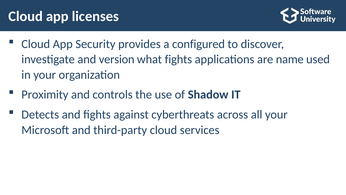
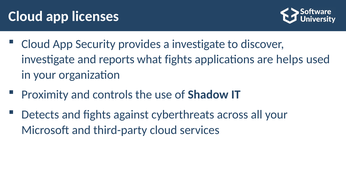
a configured: configured -> investigate (199, 44)
version: version -> reports (117, 59)
name: name -> helps (290, 59)
